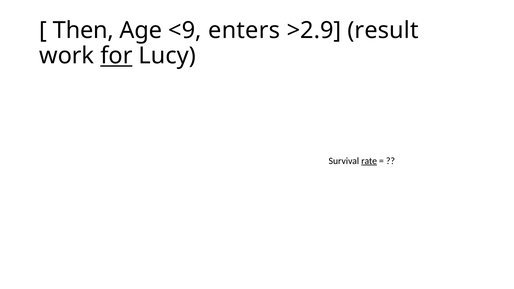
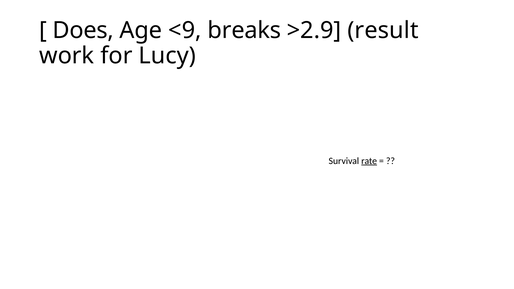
Then: Then -> Does (83, 30)
enters: enters -> breaks (244, 30)
for underline: present -> none (116, 56)
